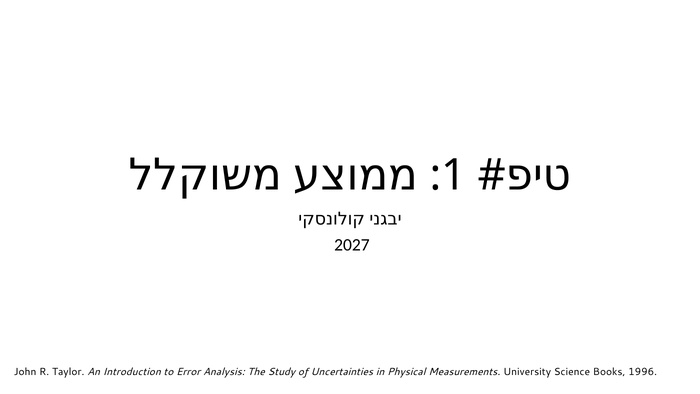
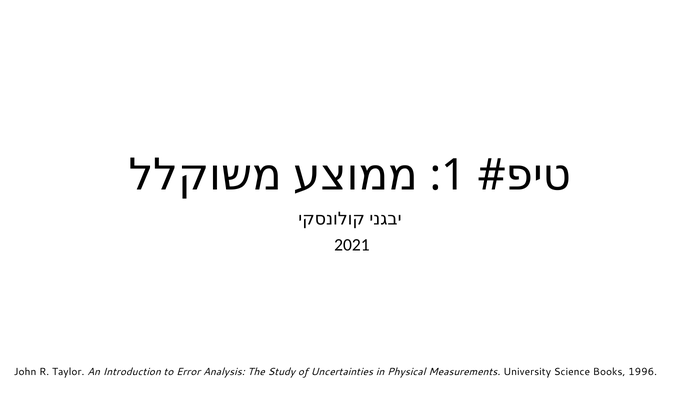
2027: 2027 -> 2021 (352, 245)
